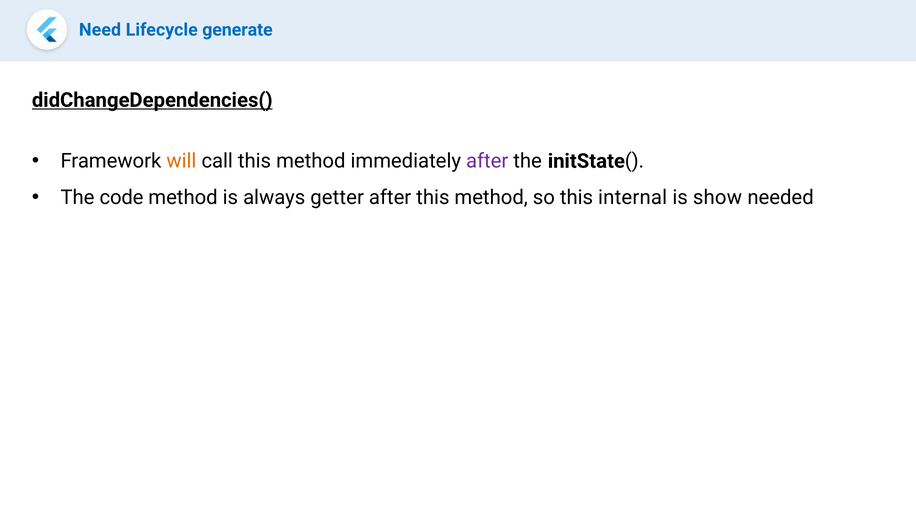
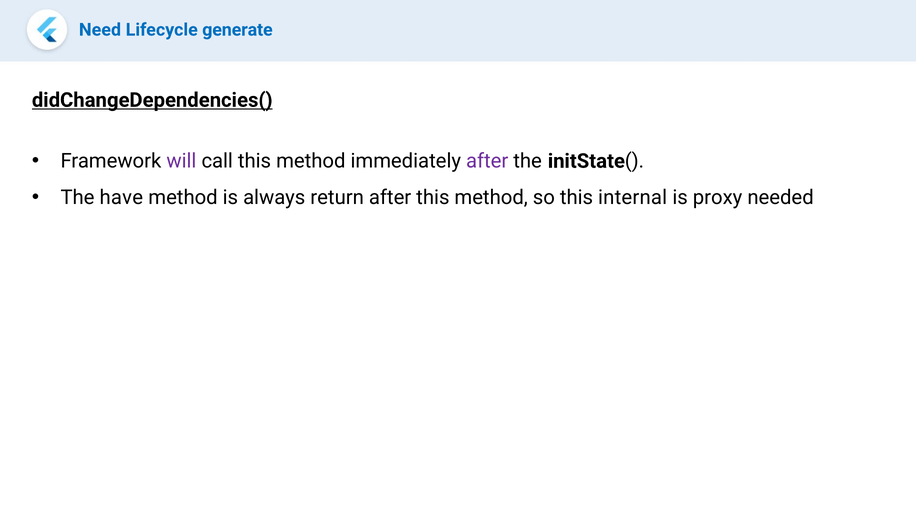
will colour: orange -> purple (181, 161)
code: code -> have (121, 198)
getter: getter -> return (337, 198)
show: show -> proxy (718, 198)
